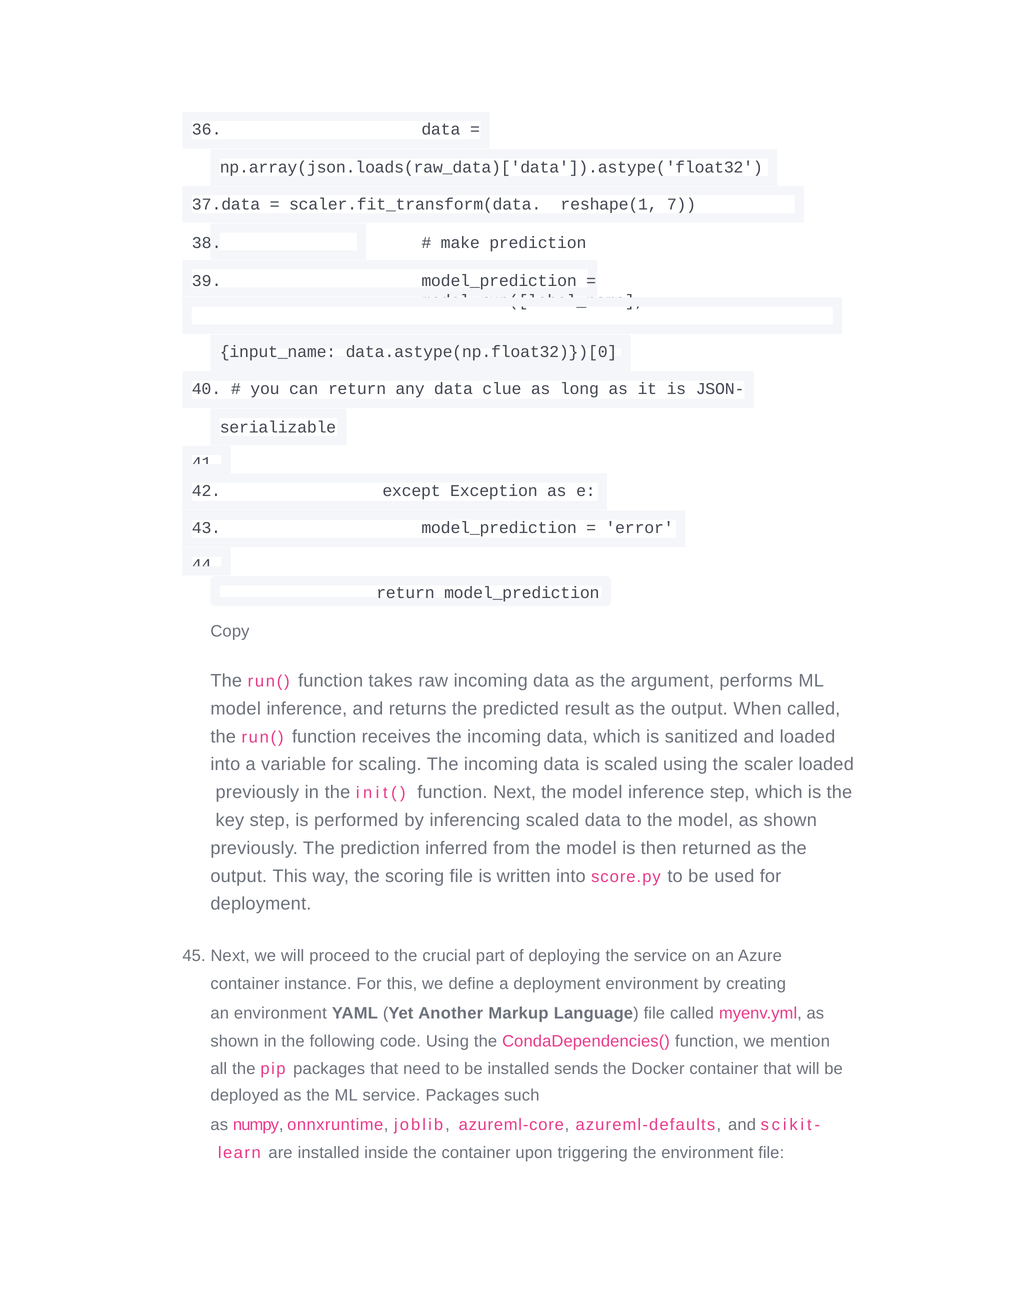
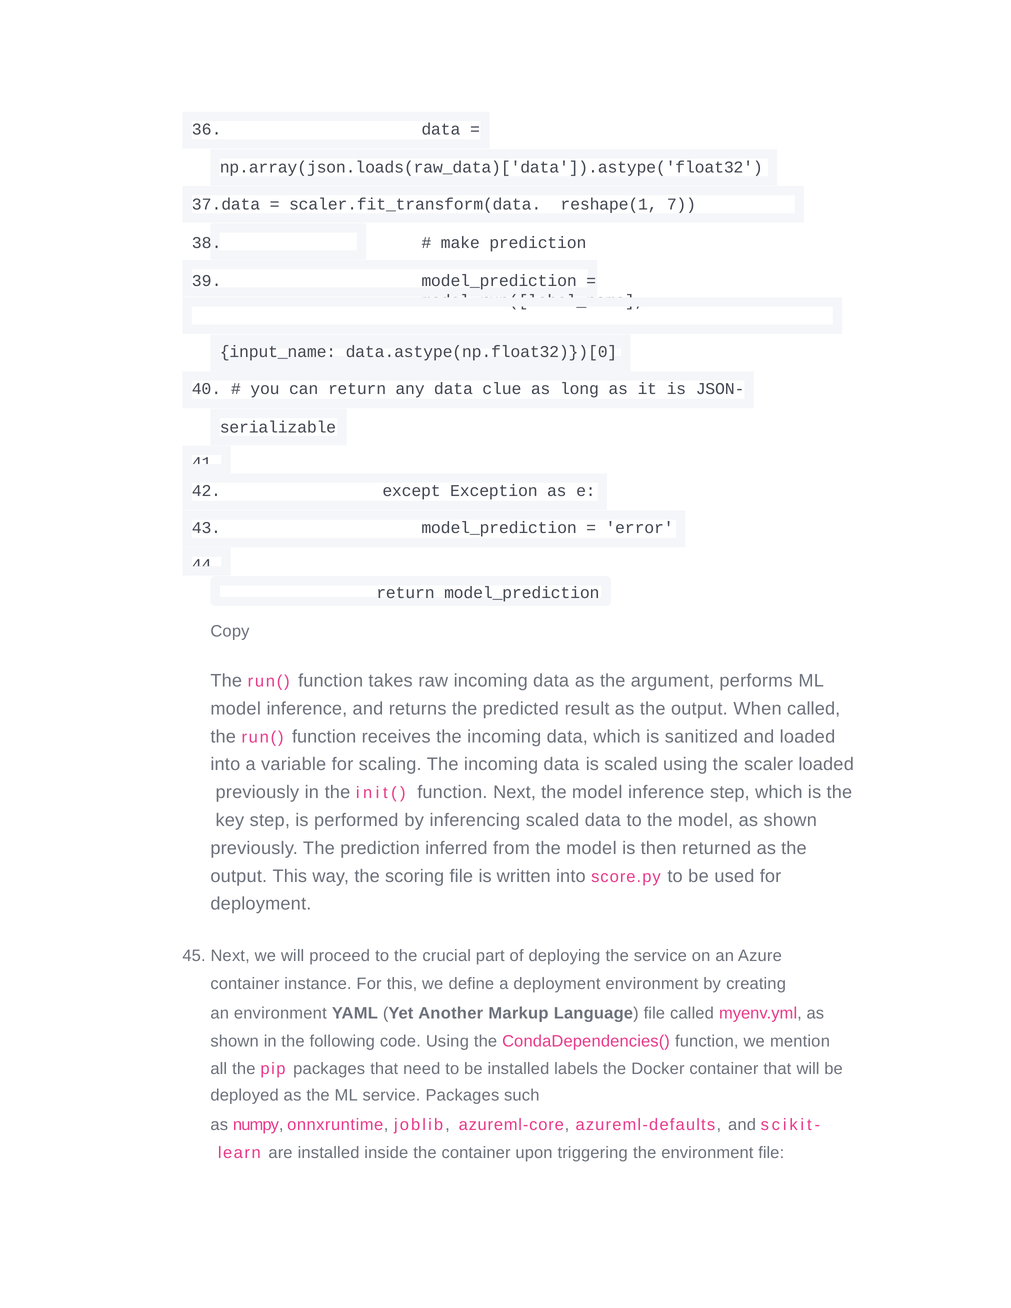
sends: sends -> labels (576, 1069)
